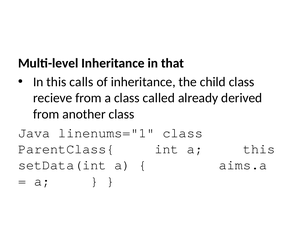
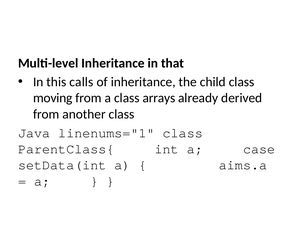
recieve: recieve -> moving (53, 98)
called: called -> arrays (159, 98)
a this: this -> case (259, 149)
